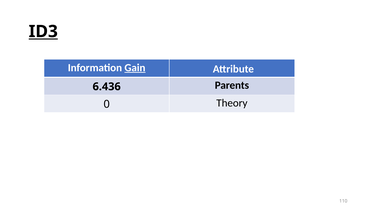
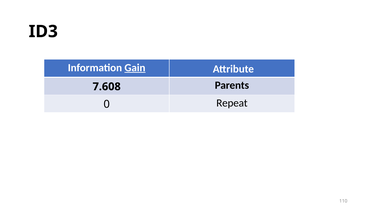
ID3 underline: present -> none (43, 32)
6.436: 6.436 -> 7.608 (107, 87)
Theory: Theory -> Repeat (232, 103)
